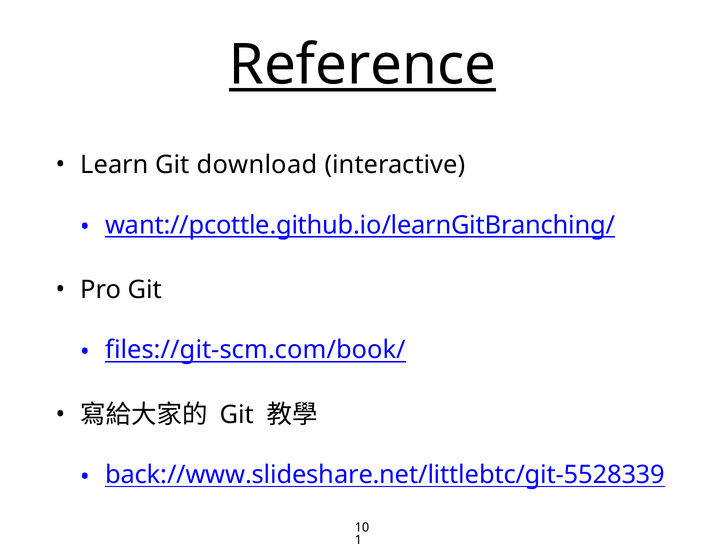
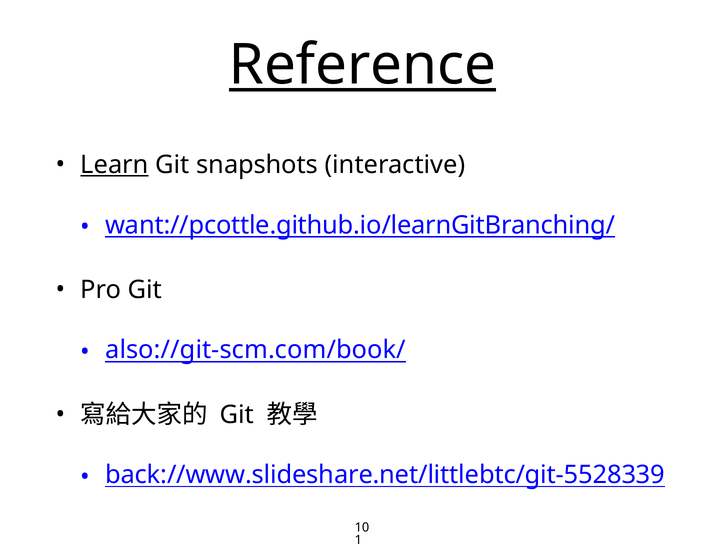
Learn underline: none -> present (115, 165)
download: download -> snapshots (257, 165)
files://git-scm.com/book/: files://git-scm.com/book/ -> also://git-scm.com/book/ (256, 350)
